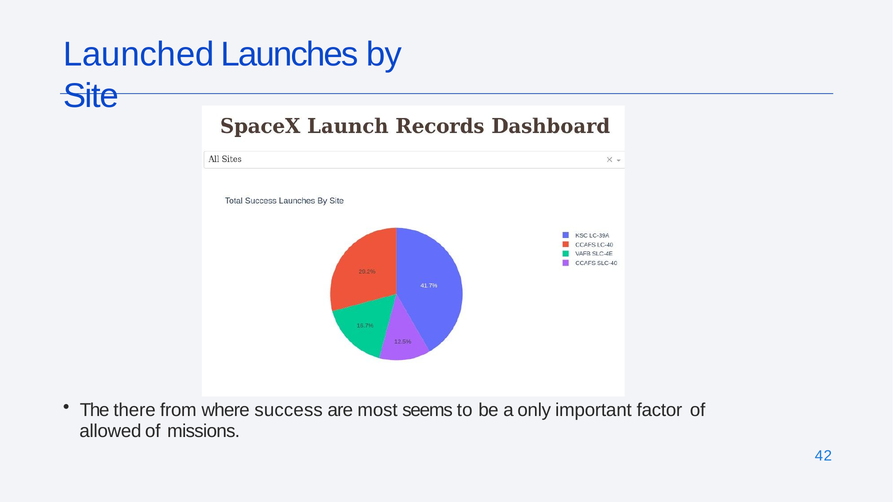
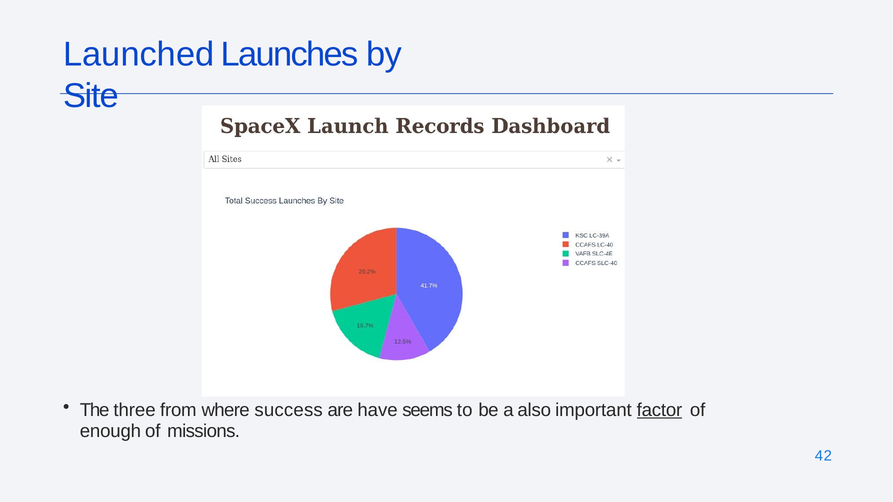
there: there -> three (135, 410)
most: most -> have (378, 410)
only: only -> also (534, 410)
factor underline: none -> present (660, 410)
allowed: allowed -> enough (110, 431)
